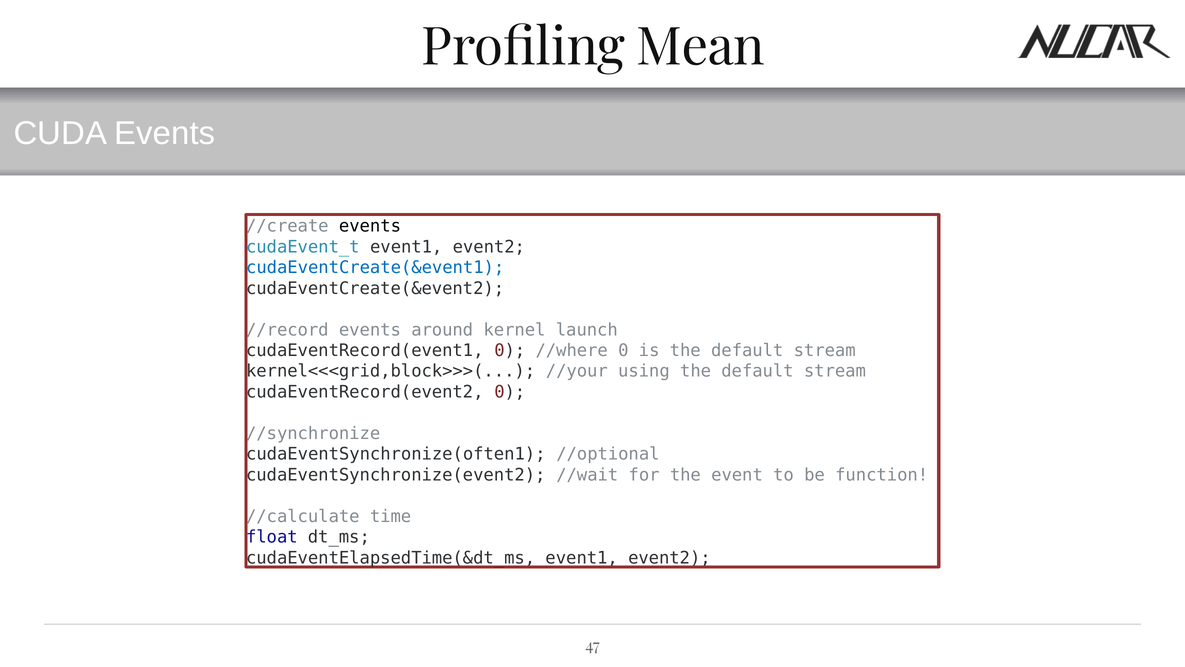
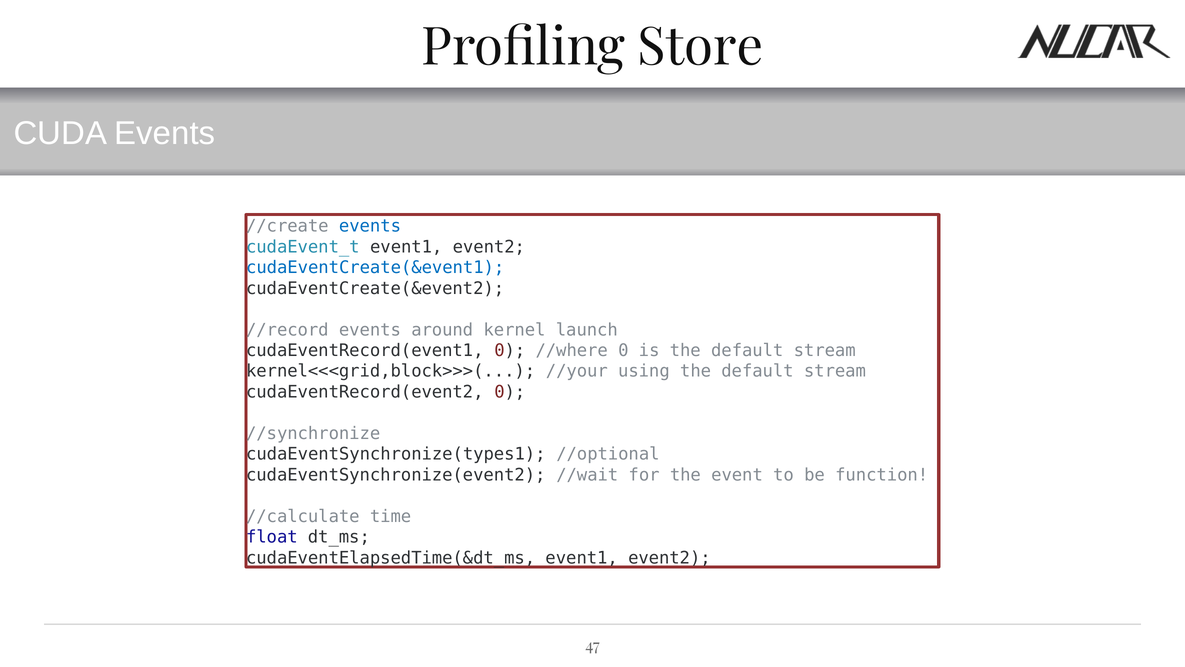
Mean: Mean -> Store (700, 47)
events colour: black -> blue (370, 226)
cudaEventSynchronize(often1: cudaEventSynchronize(often1 -> cudaEventSynchronize(types1 (396, 454)
